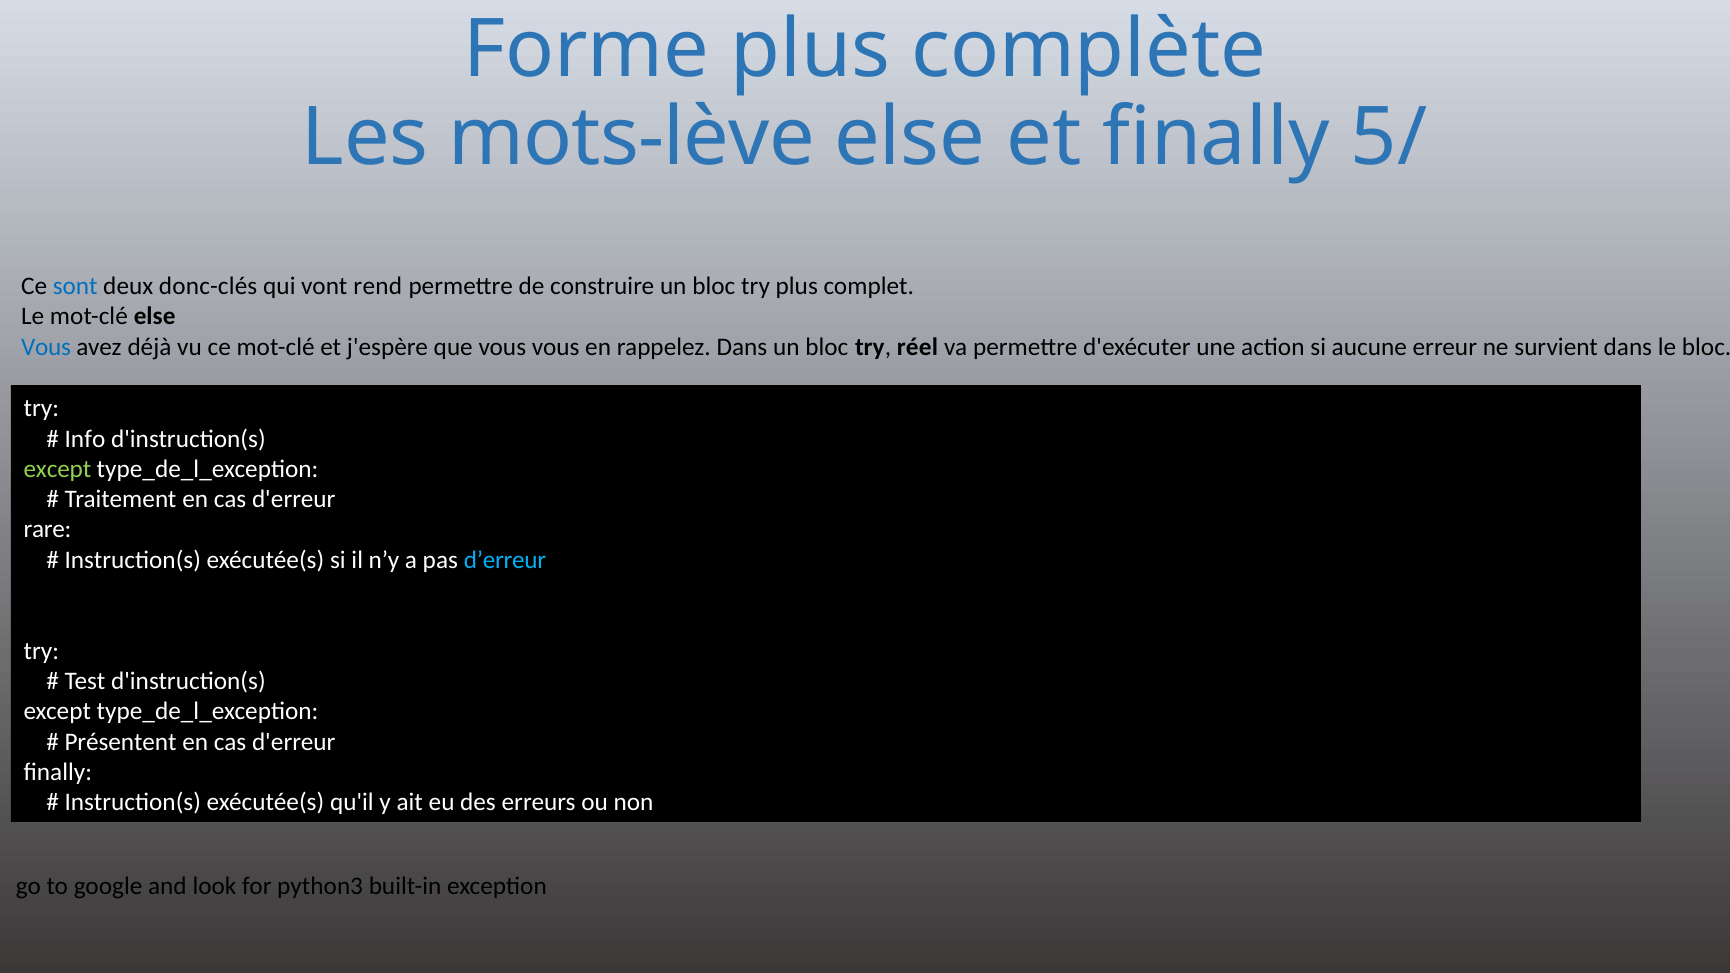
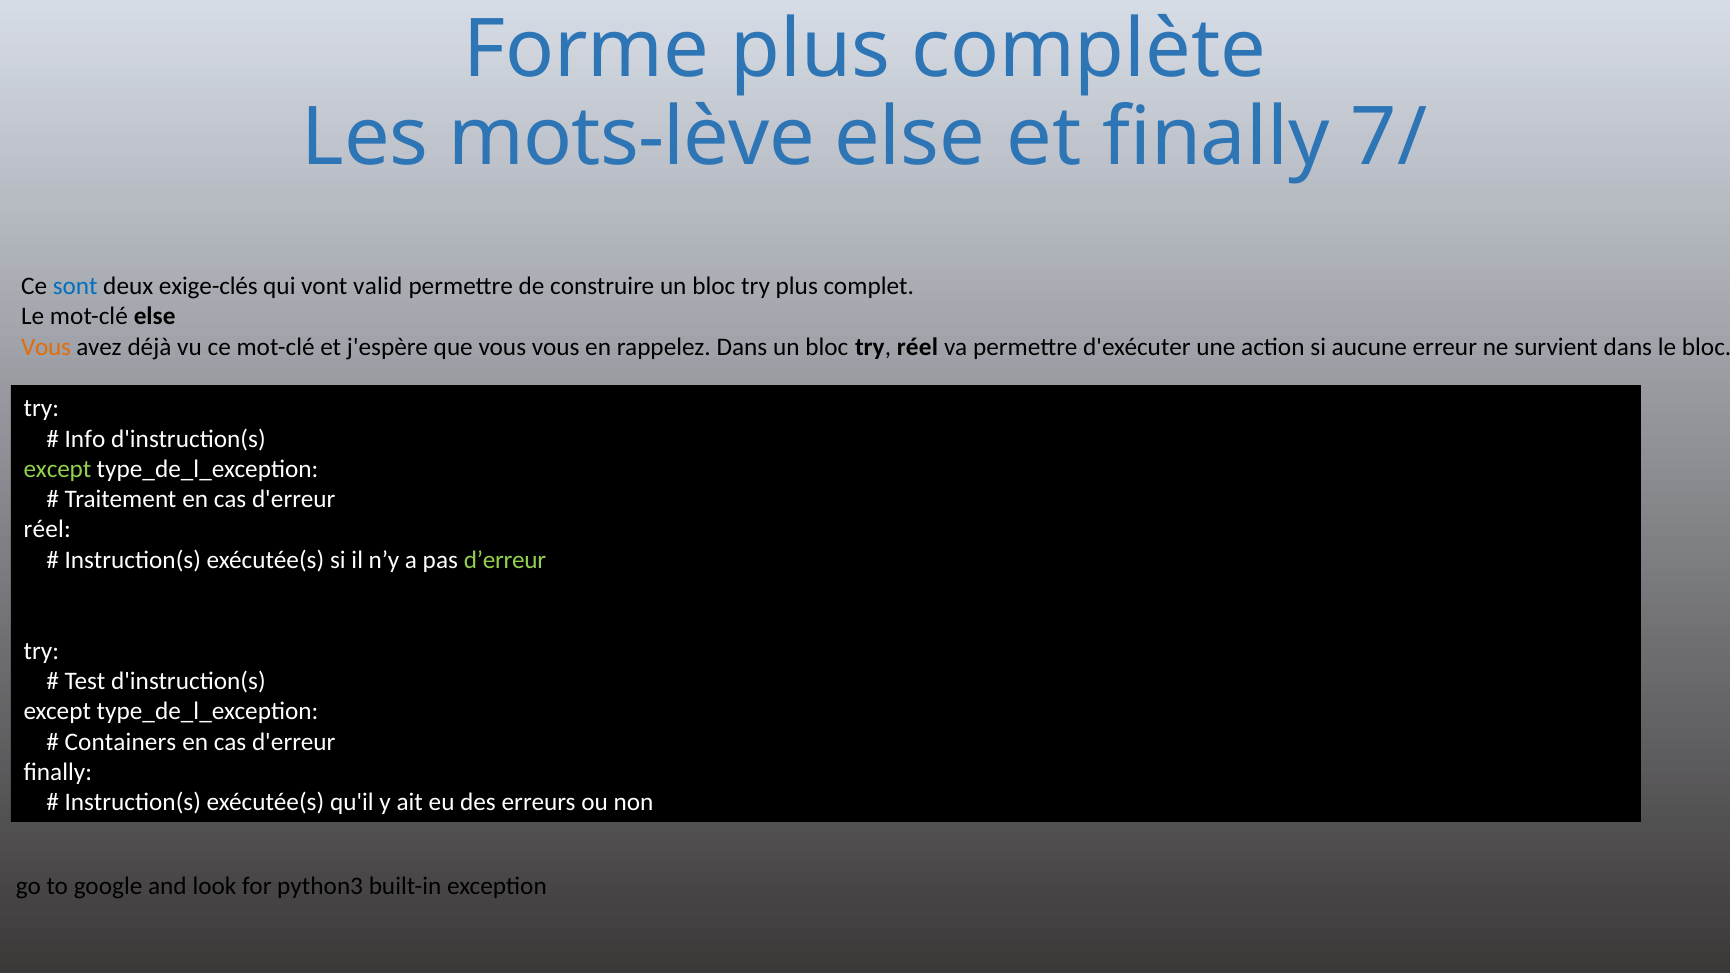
5/: 5/ -> 7/ (1389, 137)
donc-clés: donc-clés -> exige-clés (208, 286)
rend: rend -> valid (378, 286)
Vous colour: blue -> orange (46, 347)
rare: rare -> réel (47, 530)
d’erreur colour: light blue -> light green (505, 560)
Présentent: Présentent -> Containers (120, 742)
